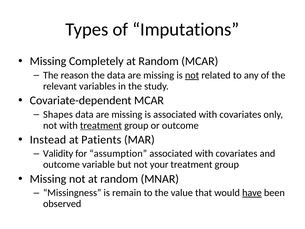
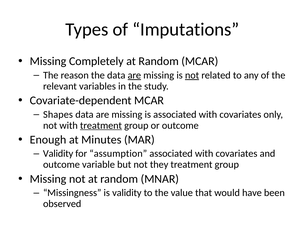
are underline: none -> present (134, 75)
Instead: Instead -> Enough (48, 140)
Patients: Patients -> Minutes (101, 140)
your: your -> they (159, 164)
is remain: remain -> validity (127, 193)
have underline: present -> none (252, 193)
